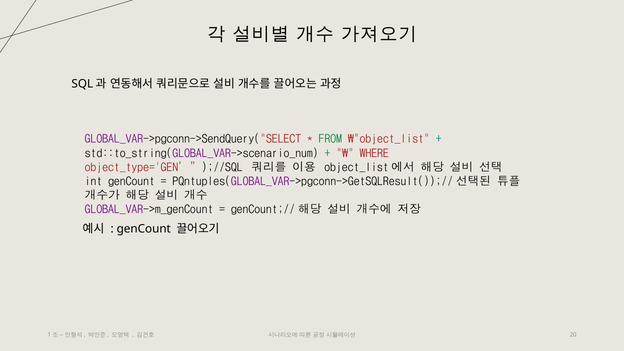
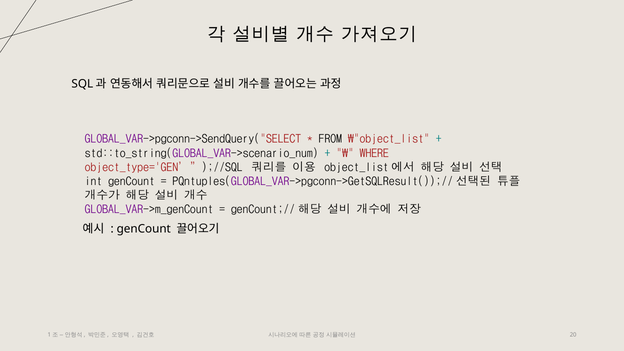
FROM colour: green -> black (330, 139)
